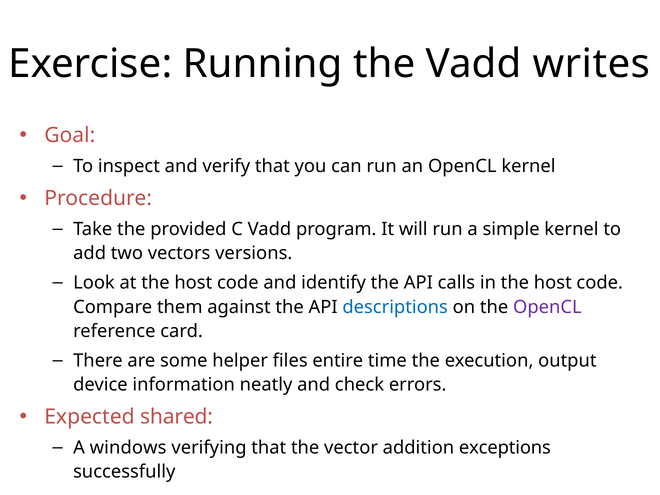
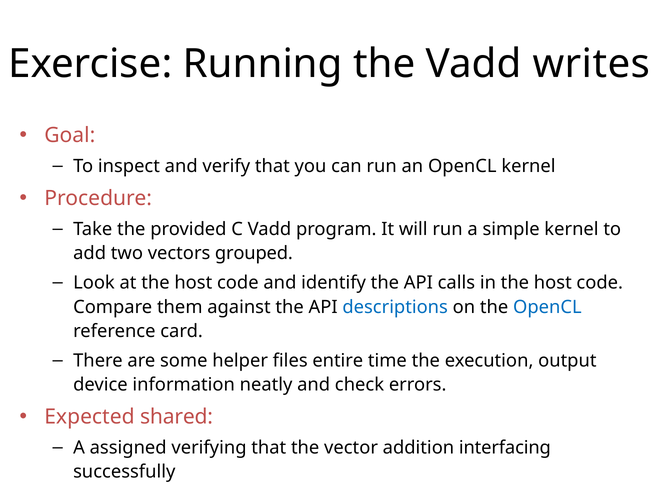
versions: versions -> grouped (254, 253)
OpenCL colour: purple -> blue (547, 307)
windows: windows -> assigned (128, 448)
exceptions: exceptions -> interfacing (505, 448)
